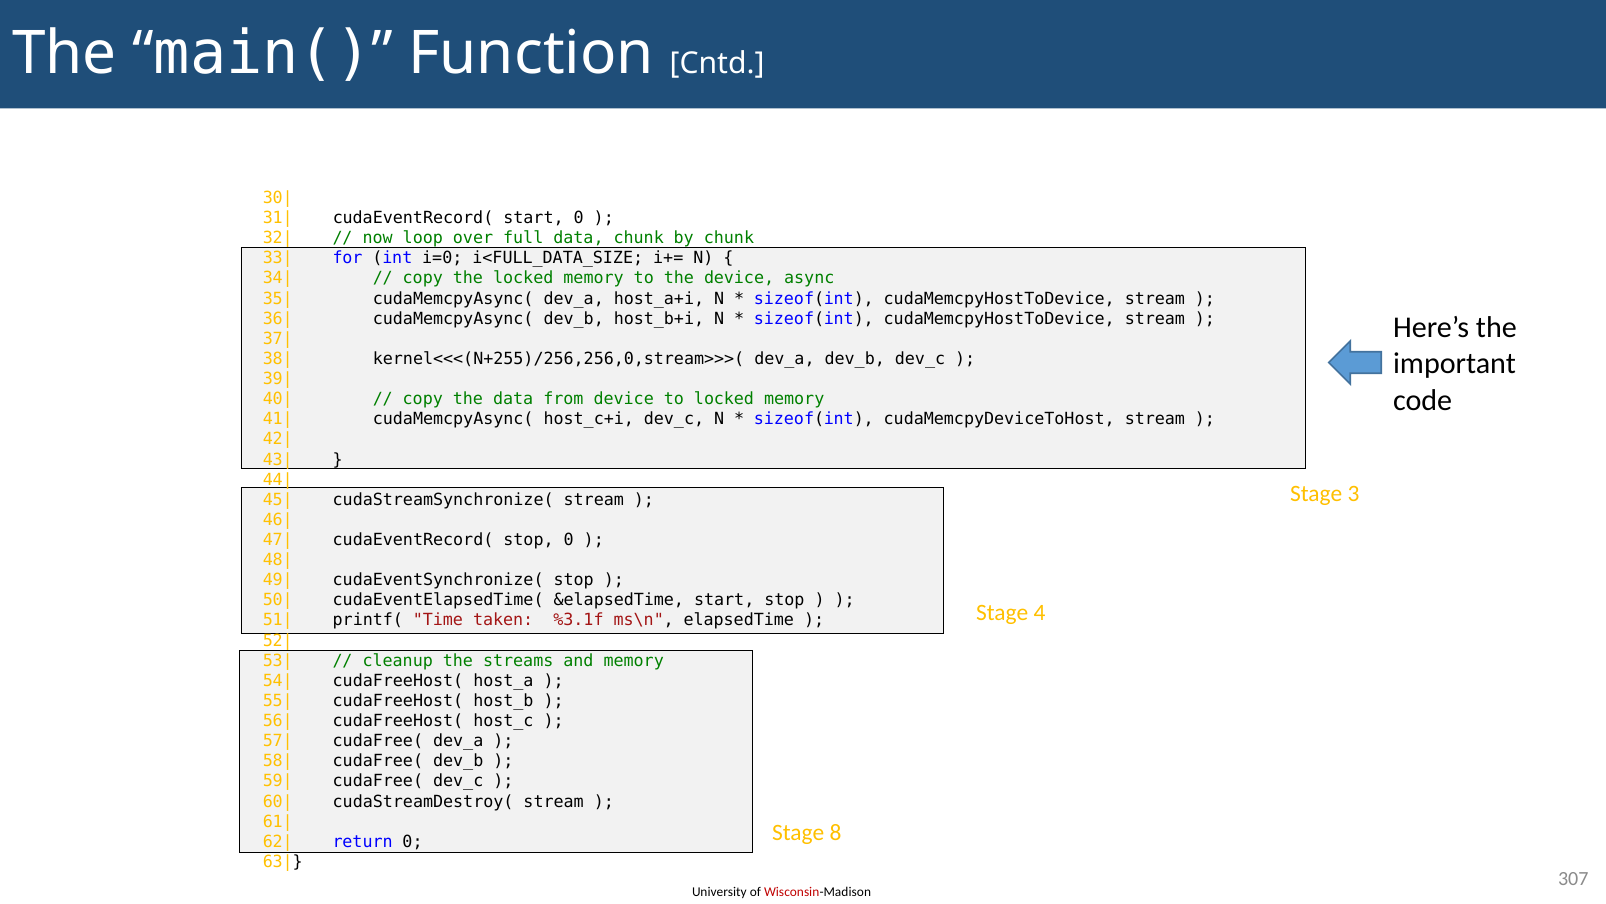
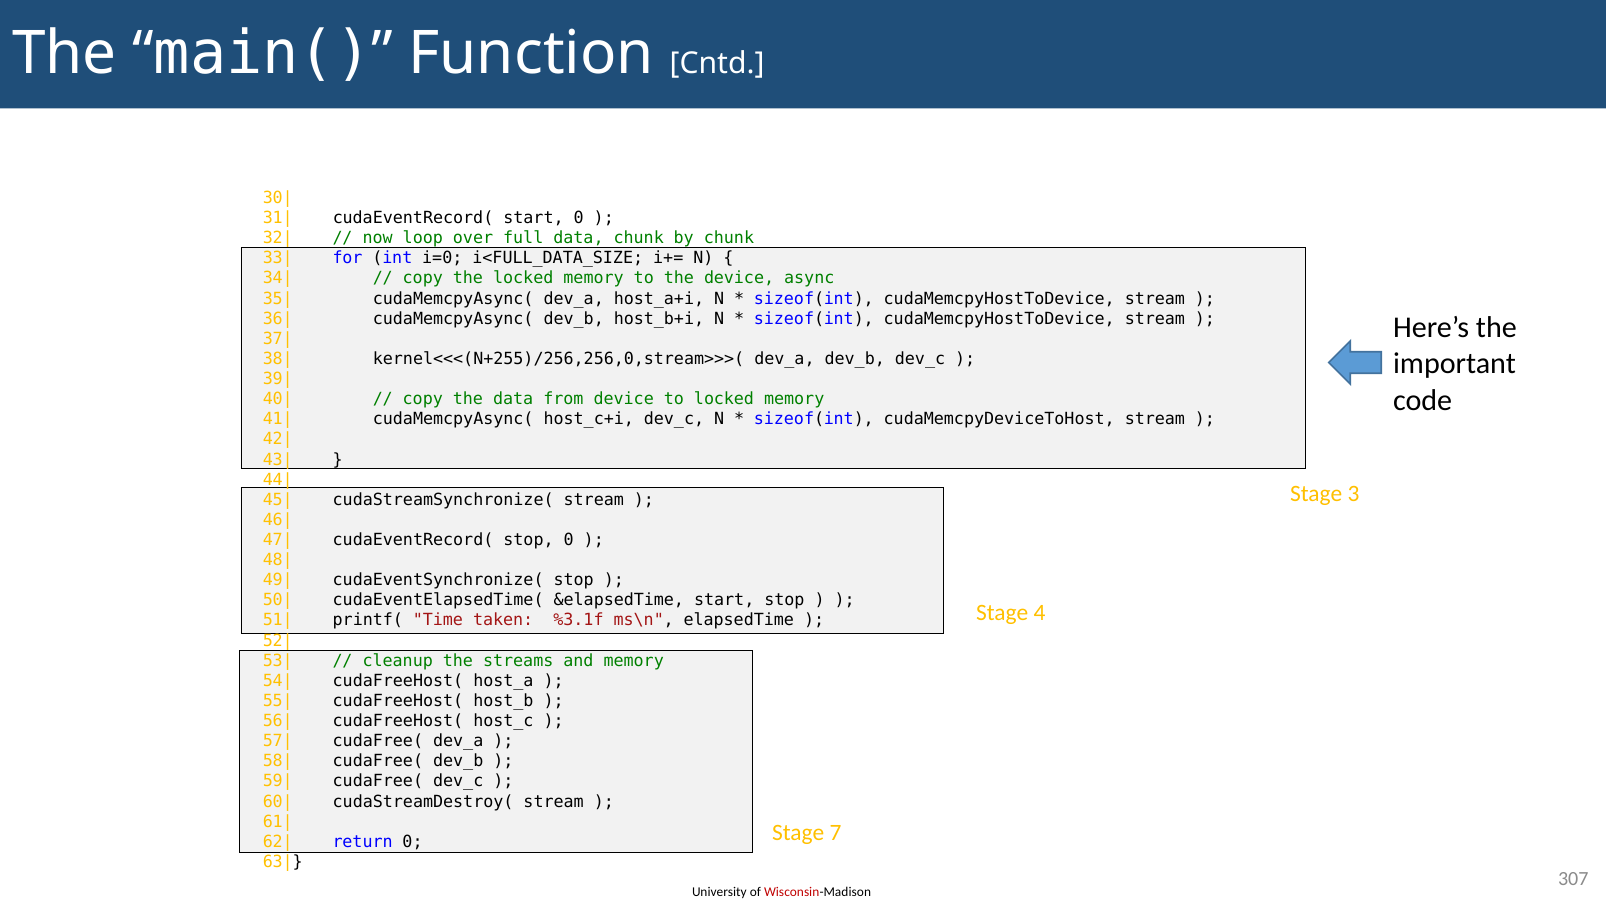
8: 8 -> 7 (836, 833)
